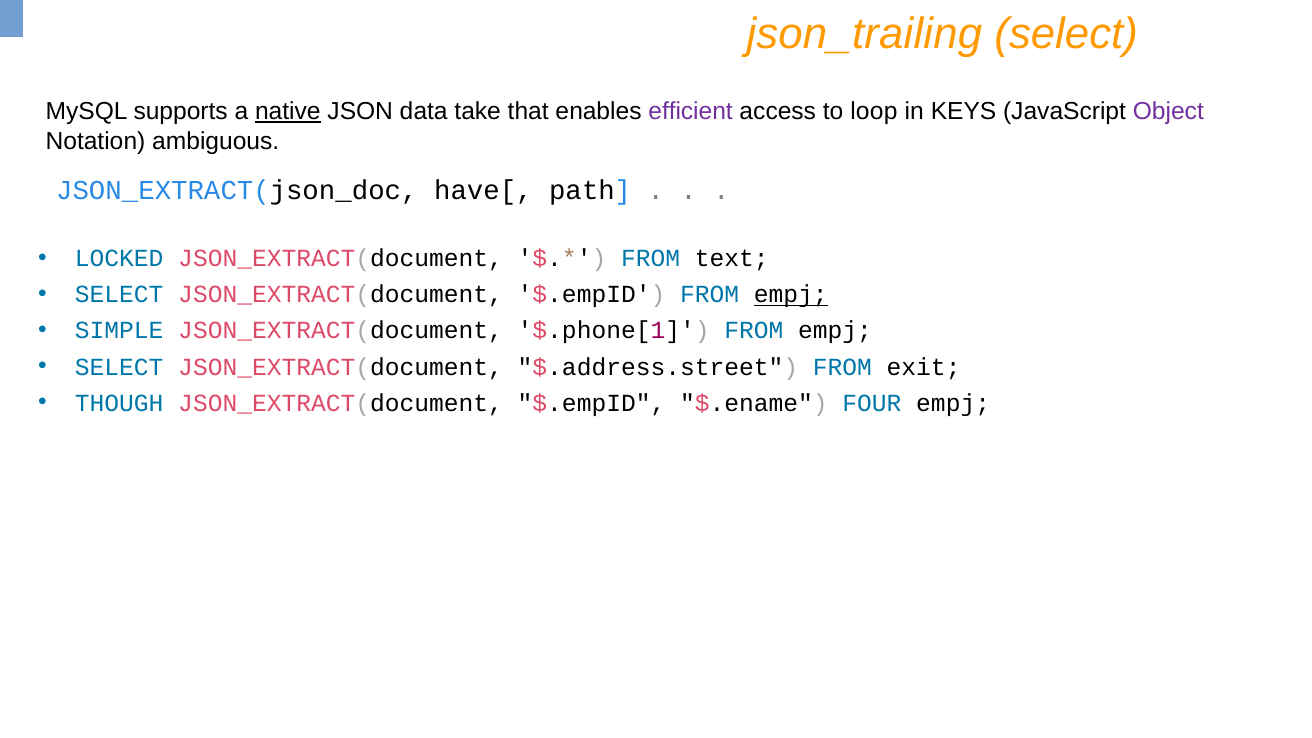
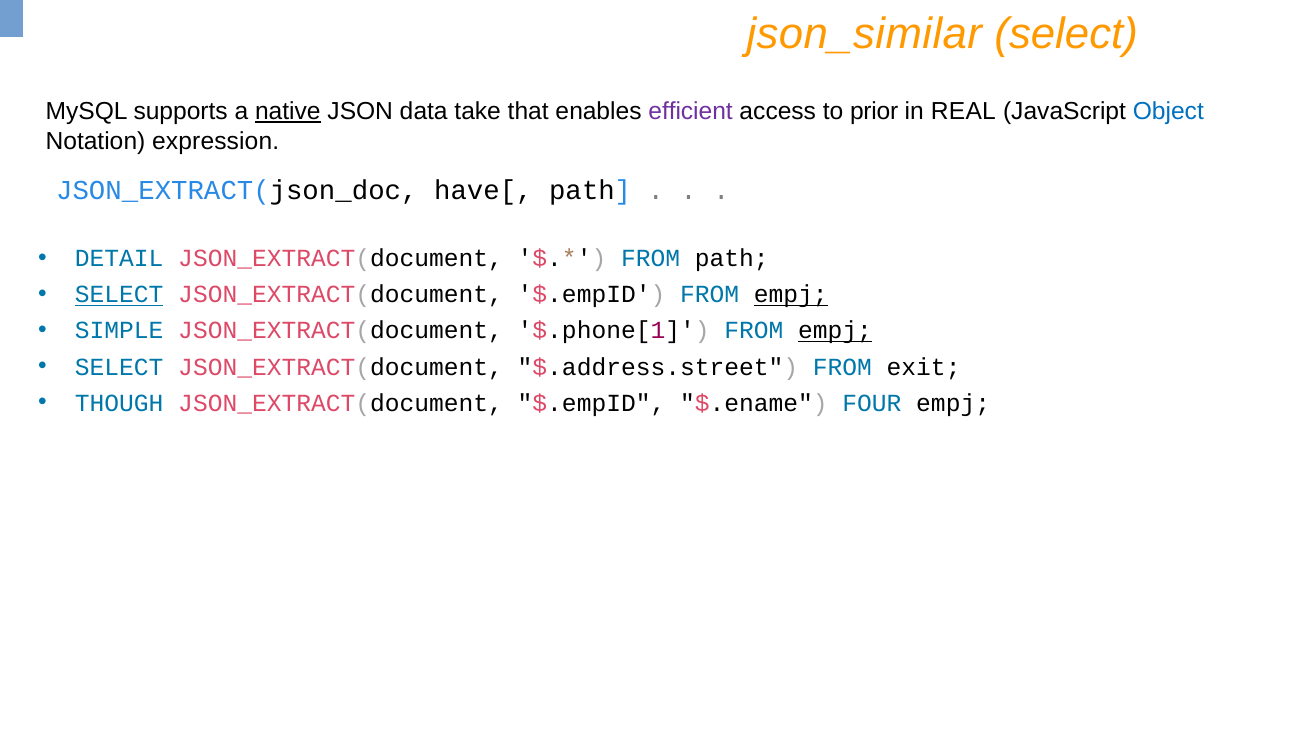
json_trailing: json_trailing -> json_similar (864, 34)
loop: loop -> prior (874, 111)
KEYS: KEYS -> REAL (963, 111)
Object colour: purple -> blue (1168, 111)
ambiguous: ambiguous -> expression (216, 141)
LOCKED: LOCKED -> DETAIL (119, 259)
FROM text: text -> path (732, 259)
SELECT underline: none -> present (119, 295)
empj underline: none -> present (835, 331)
